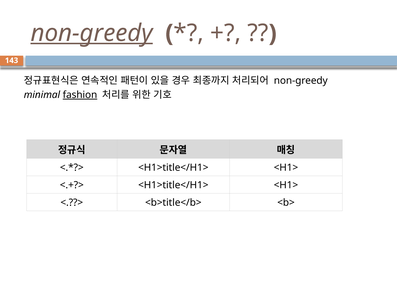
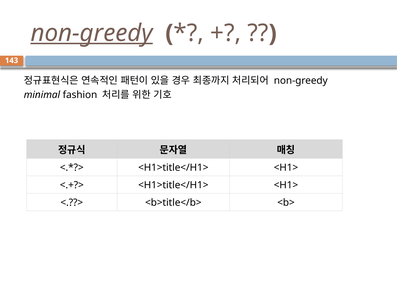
fashion underline: present -> none (80, 95)
